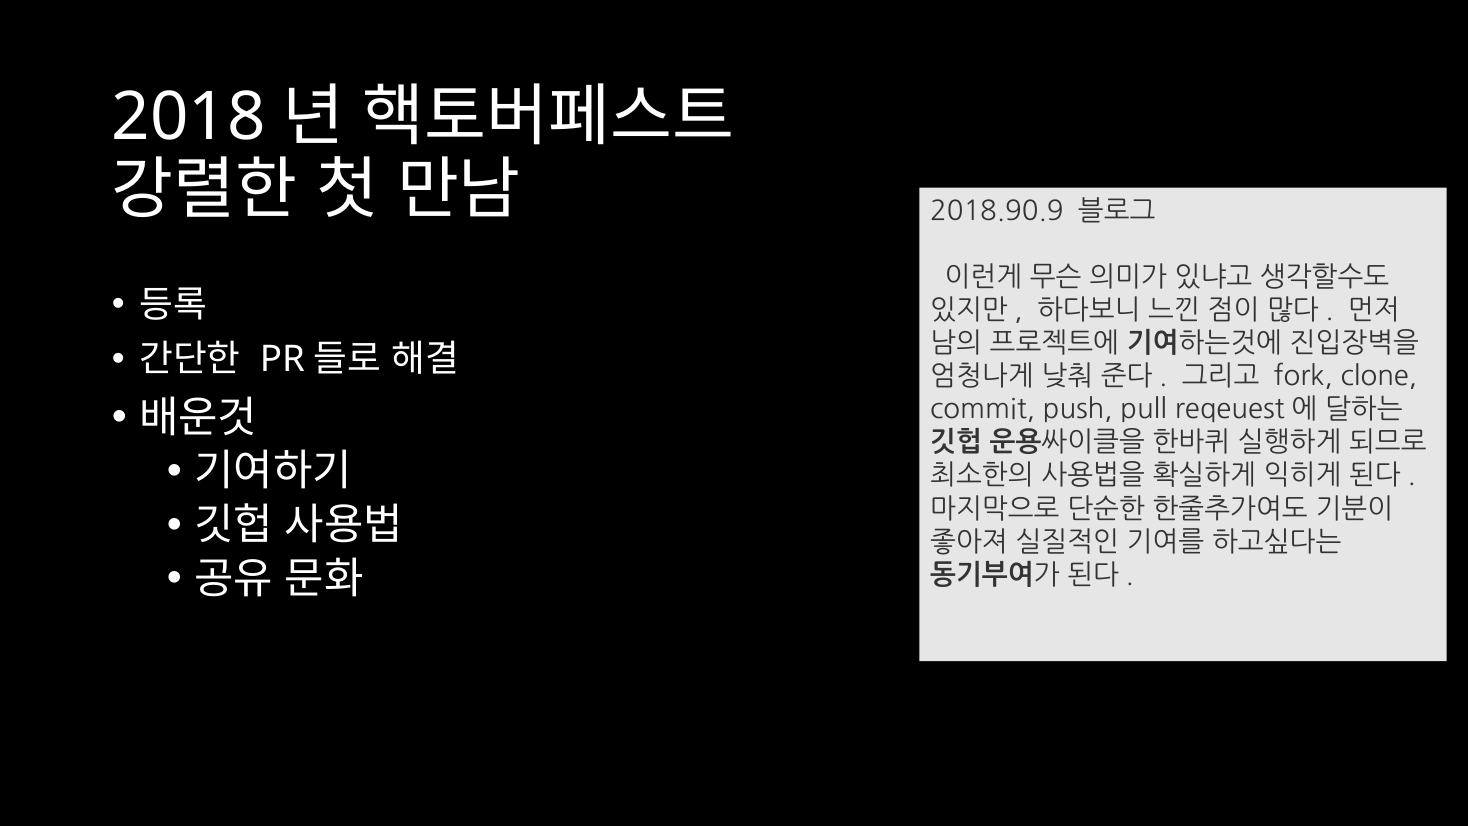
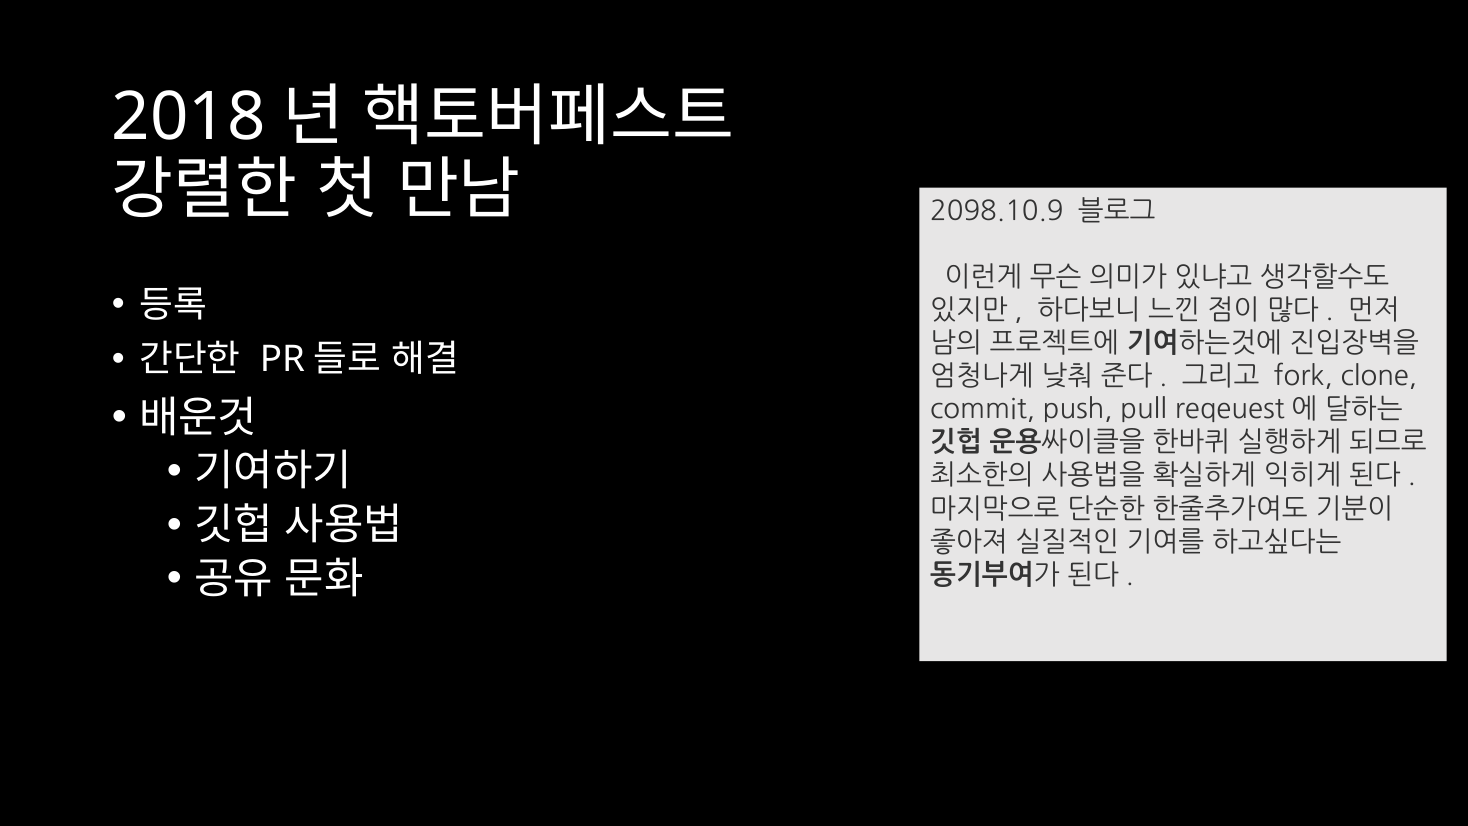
2018.90.9: 2018.90.9 -> 2098.10.9 (997, 212)
